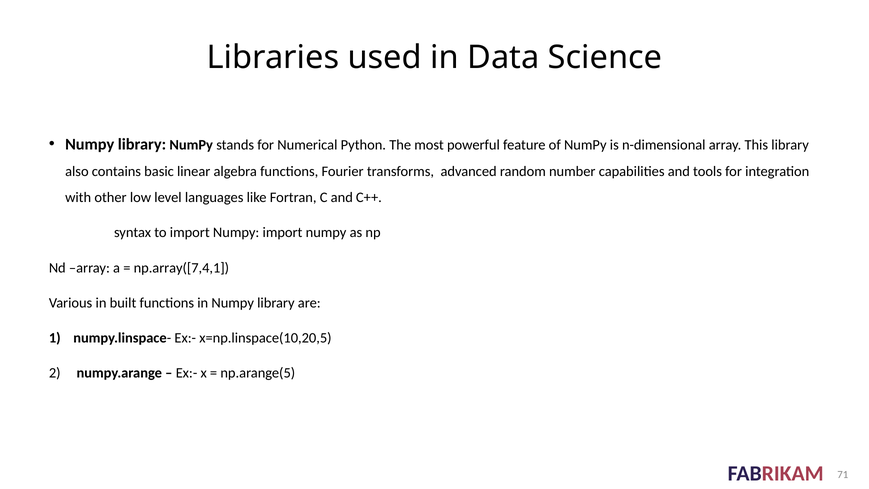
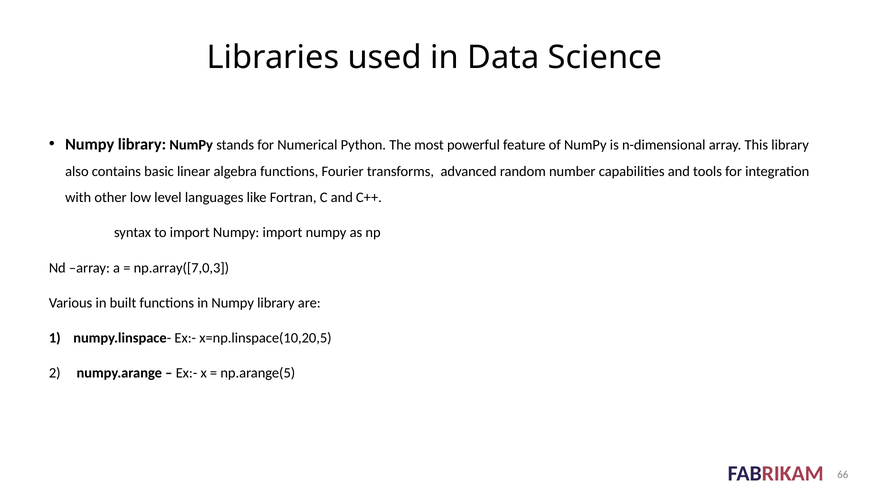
np.array([7,4,1: np.array([7,4,1 -> np.array([7,0,3 (181, 268)
71: 71 -> 66 (843, 475)
